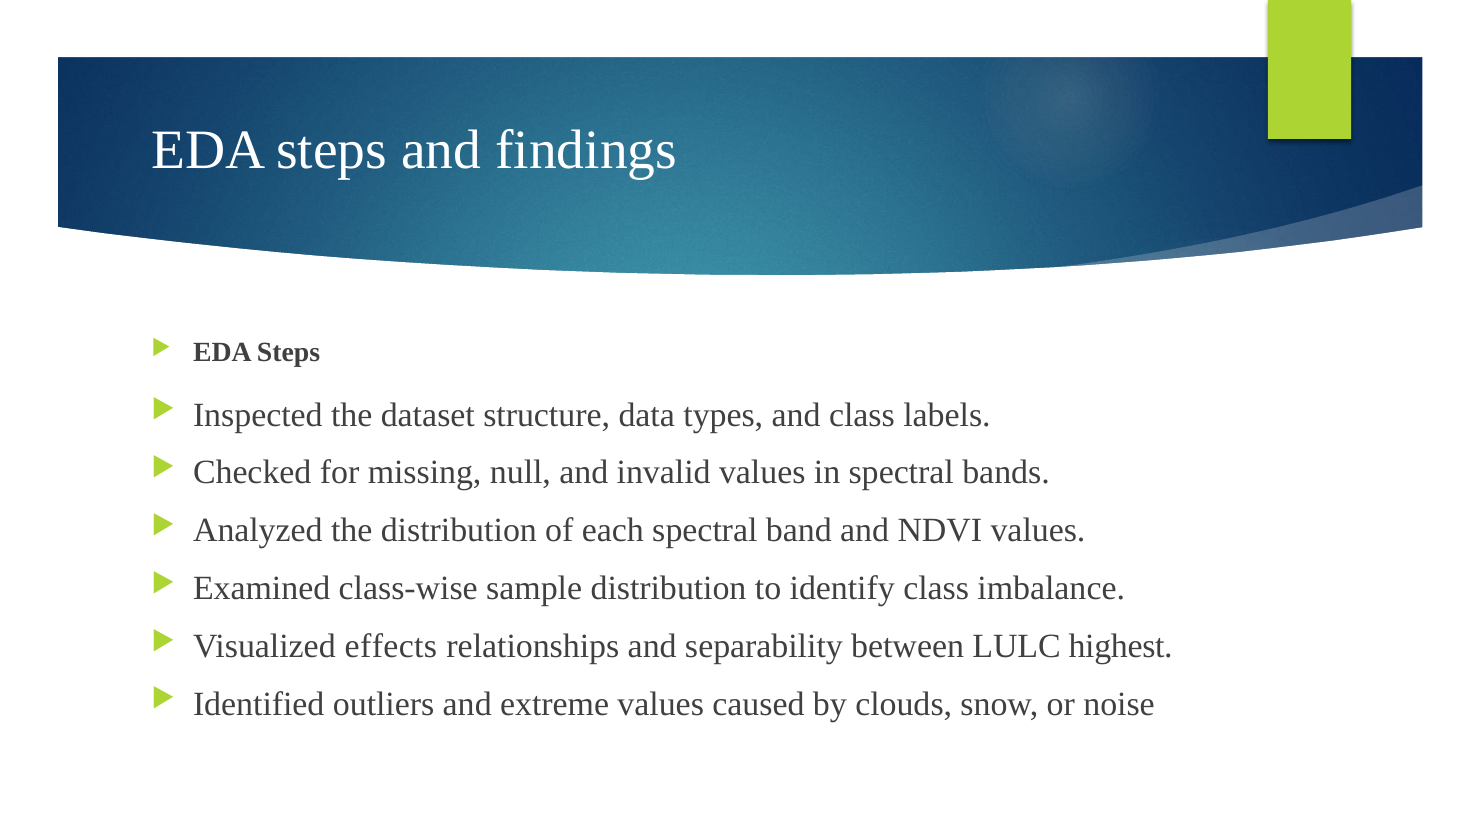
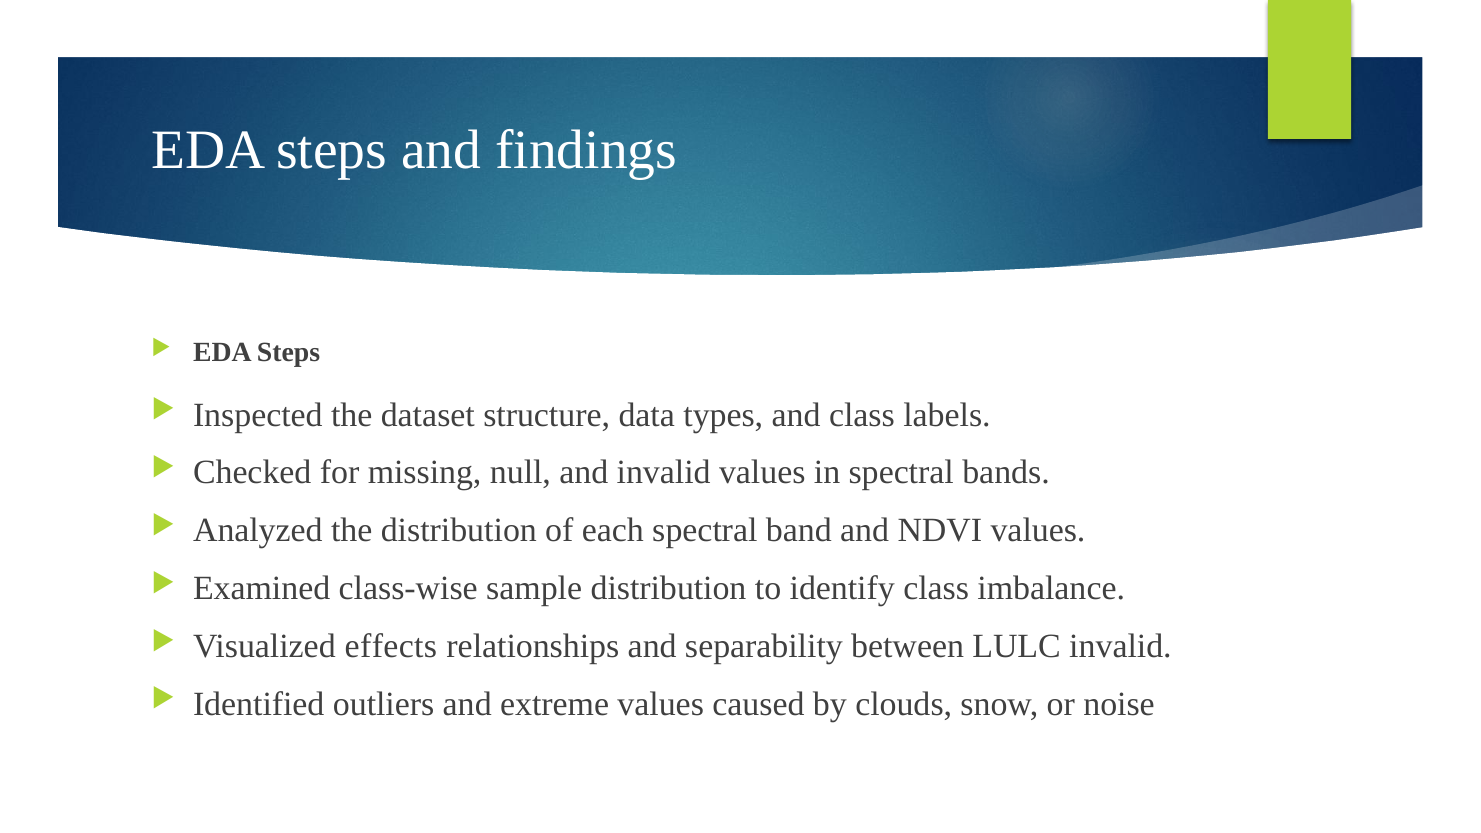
LULC highest: highest -> invalid (1120, 646)
